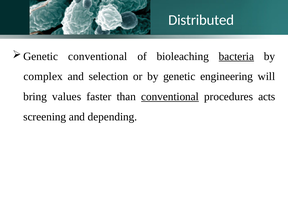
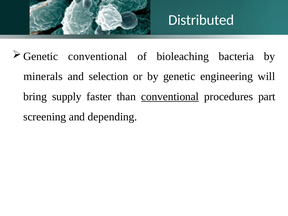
bacteria underline: present -> none (236, 56)
complex: complex -> minerals (43, 77)
values: values -> supply (67, 97)
acts: acts -> part (267, 97)
